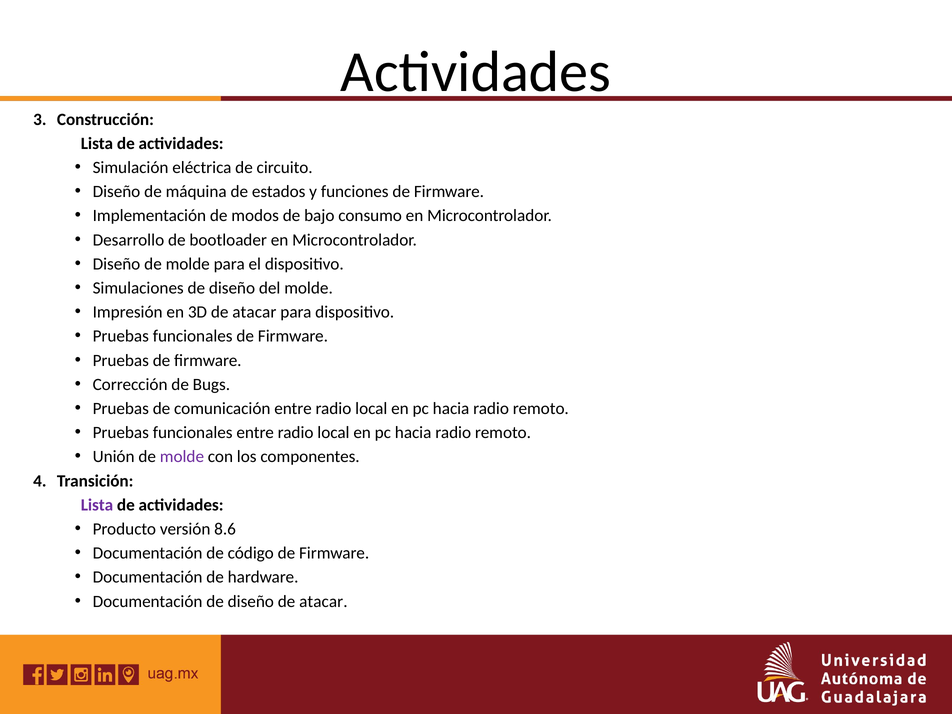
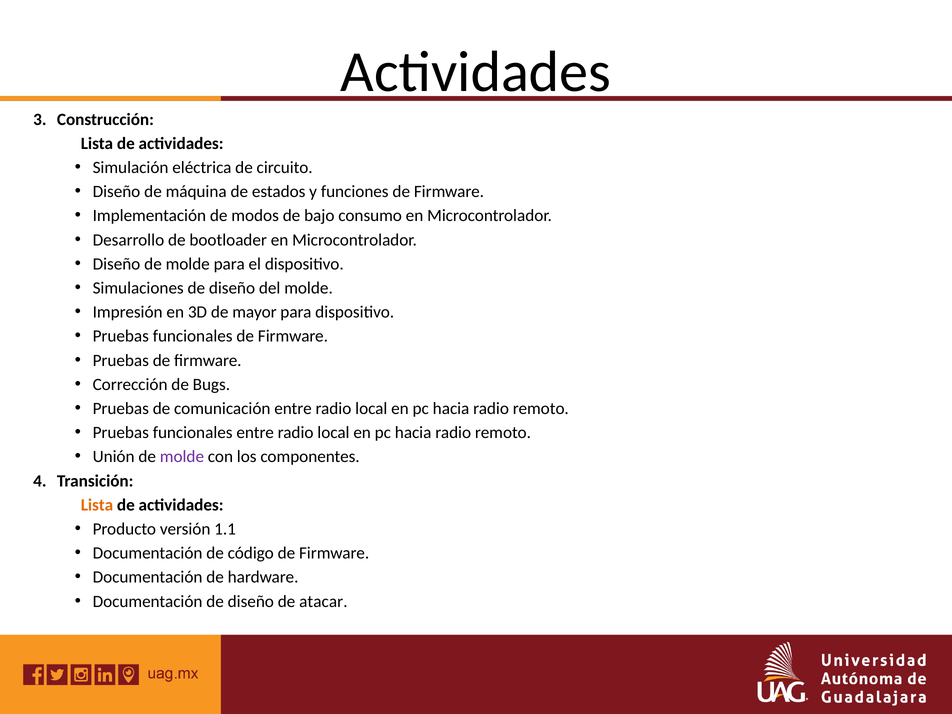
3D de atacar: atacar -> mayor (254, 312)
Lista colour: purple -> orange (97, 505)
8.6: 8.6 -> 1.1 (225, 529)
